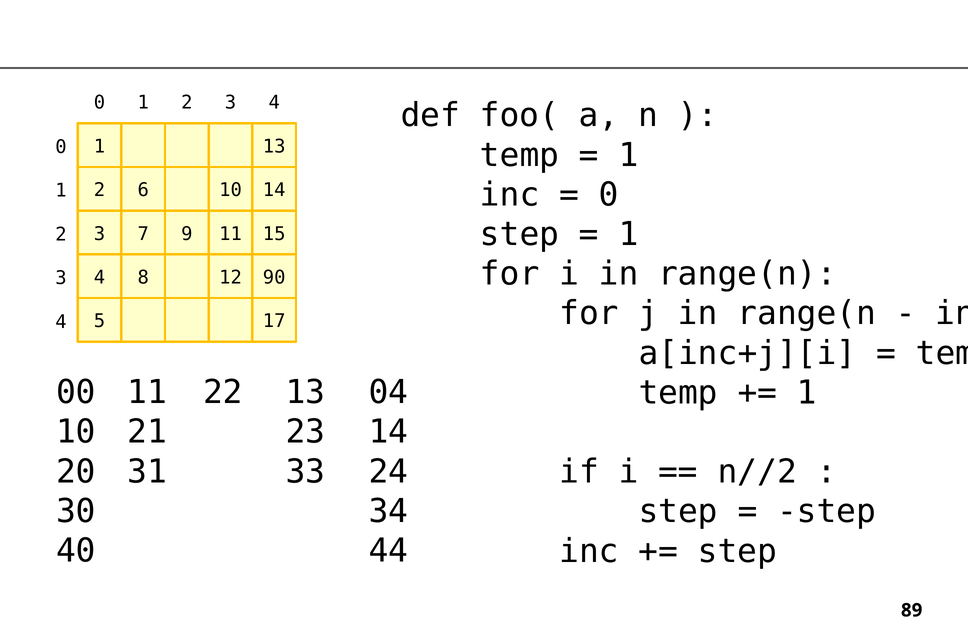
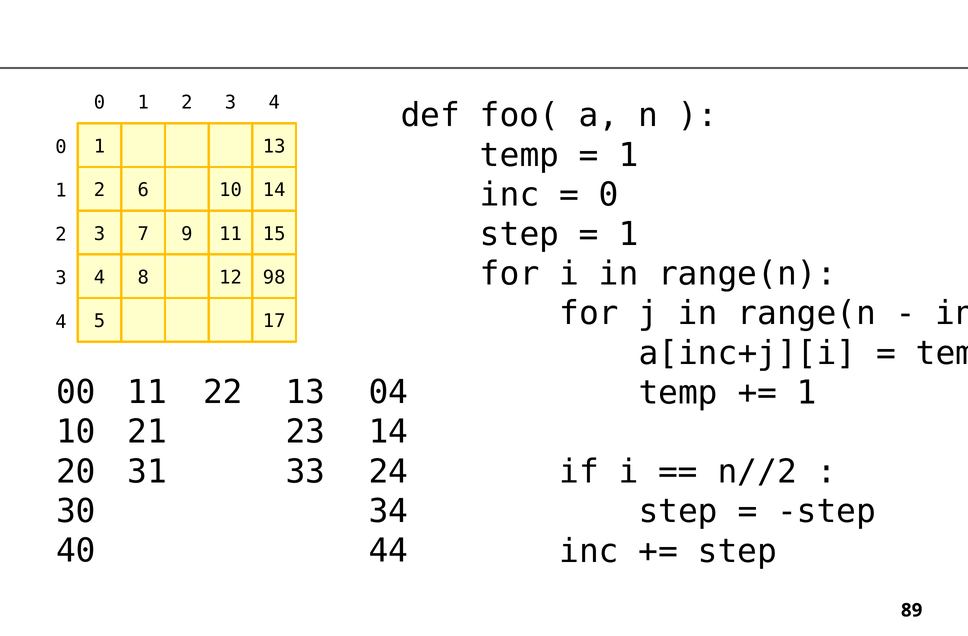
90: 90 -> 98 (274, 277)
